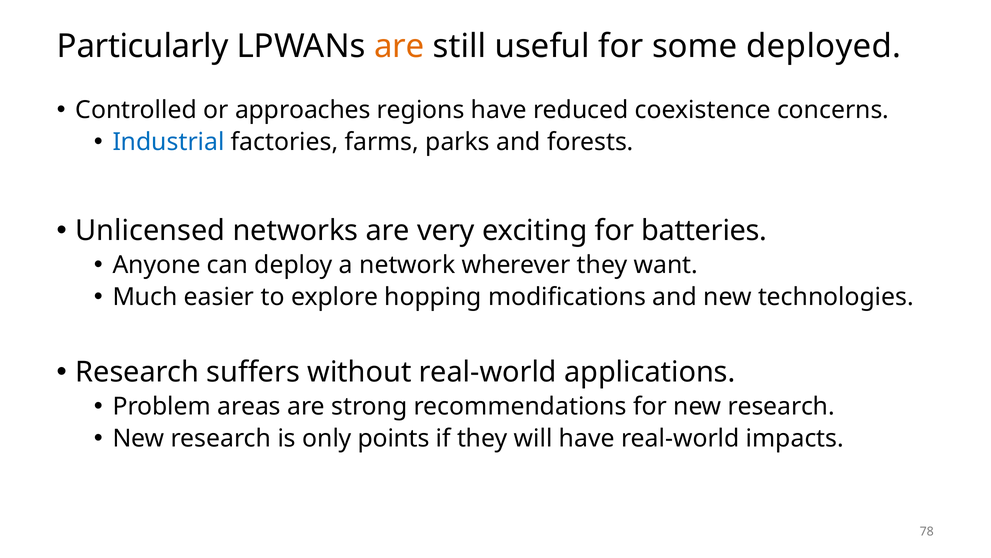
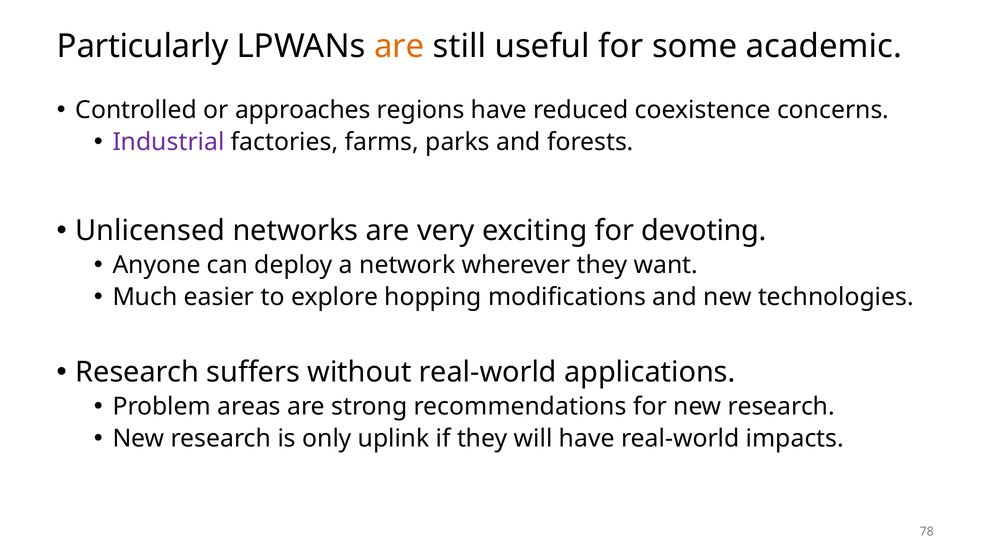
deployed: deployed -> academic (824, 46)
Industrial colour: blue -> purple (169, 142)
batteries: batteries -> devoting (704, 231)
points: points -> uplink (394, 438)
